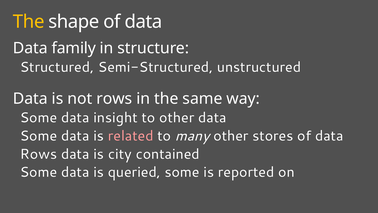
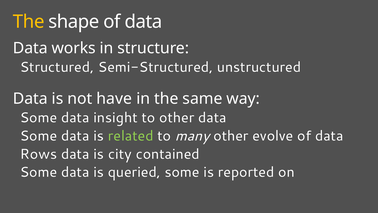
family: family -> works (74, 48)
not rows: rows -> have (114, 99)
related colour: pink -> light green (131, 136)
stores: stores -> evolve (273, 136)
